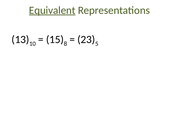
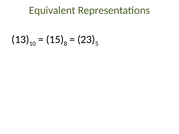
Equivalent underline: present -> none (52, 10)
